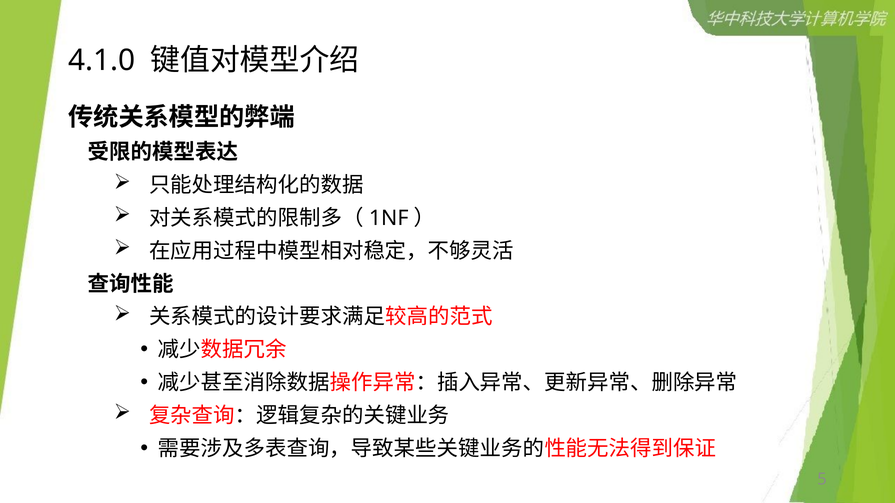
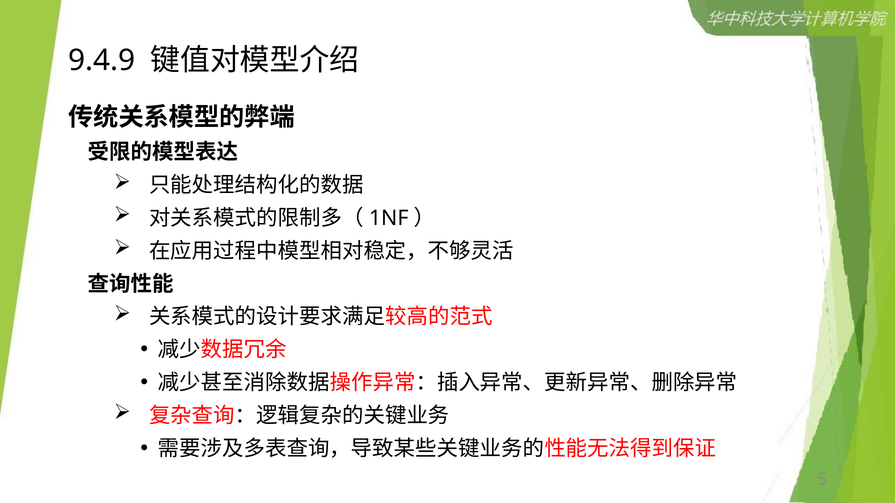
4.1.0: 4.1.0 -> 9.4.9 (102, 60)
